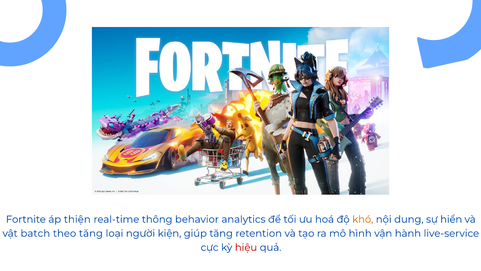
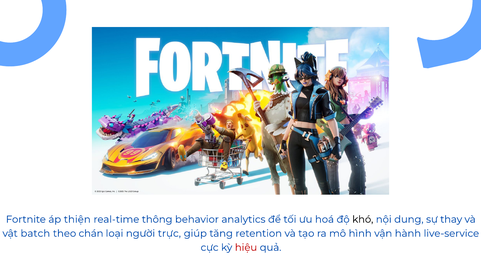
khó colour: orange -> black (363, 219)
hiển: hiển -> thay (451, 219)
theo tăng: tăng -> chán (91, 233)
kiện: kiện -> trực (169, 233)
